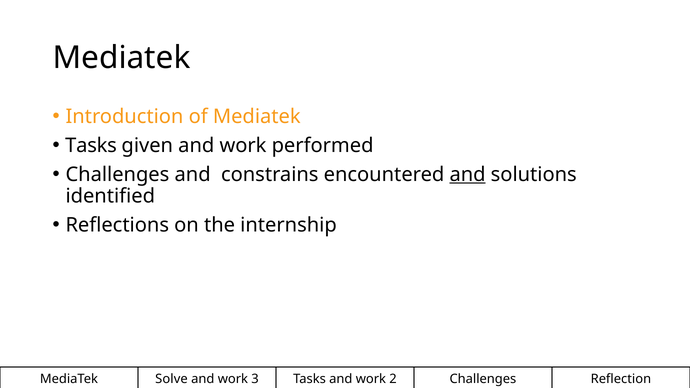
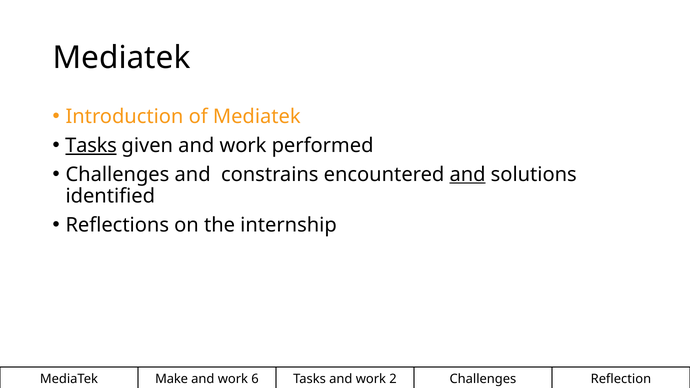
Tasks underline: none -> present (91, 146)
Solve: Solve -> Make (172, 379)
3: 3 -> 6 (255, 379)
